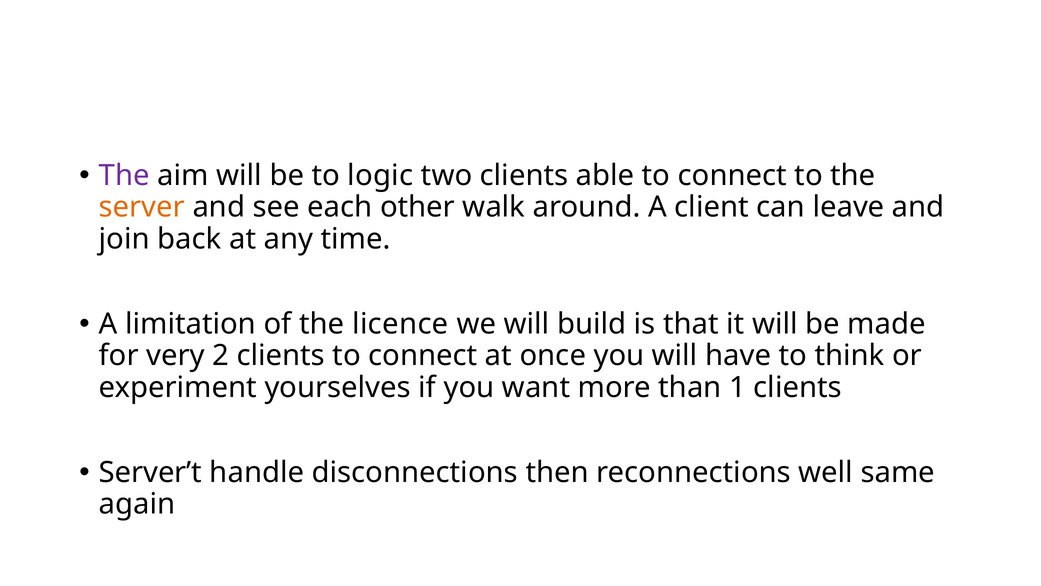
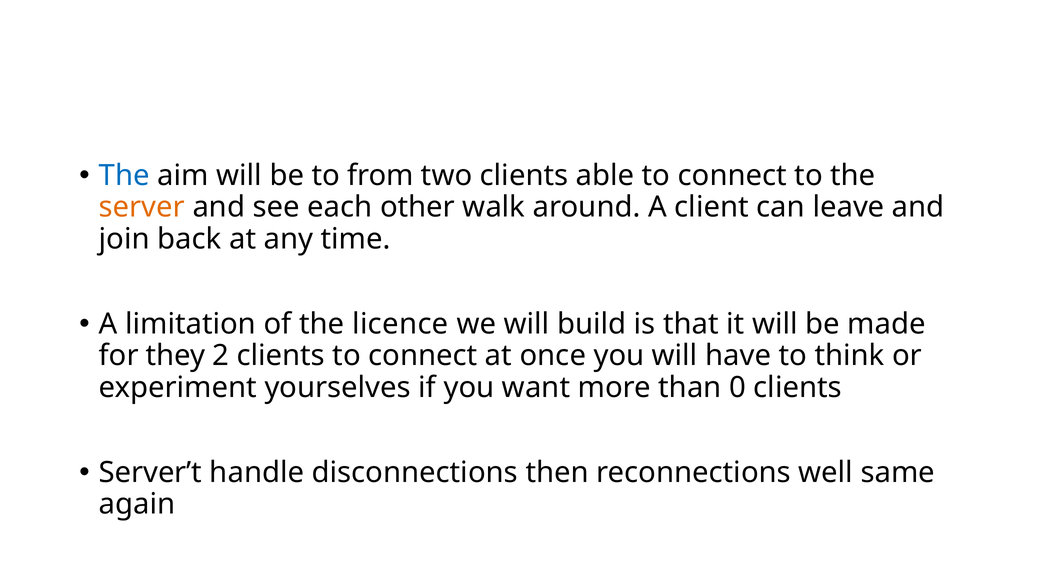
The colour: purple -> blue (124, 175)
logic: logic -> from (381, 175)
very: very -> they (176, 355)
1: 1 -> 0 (738, 387)
